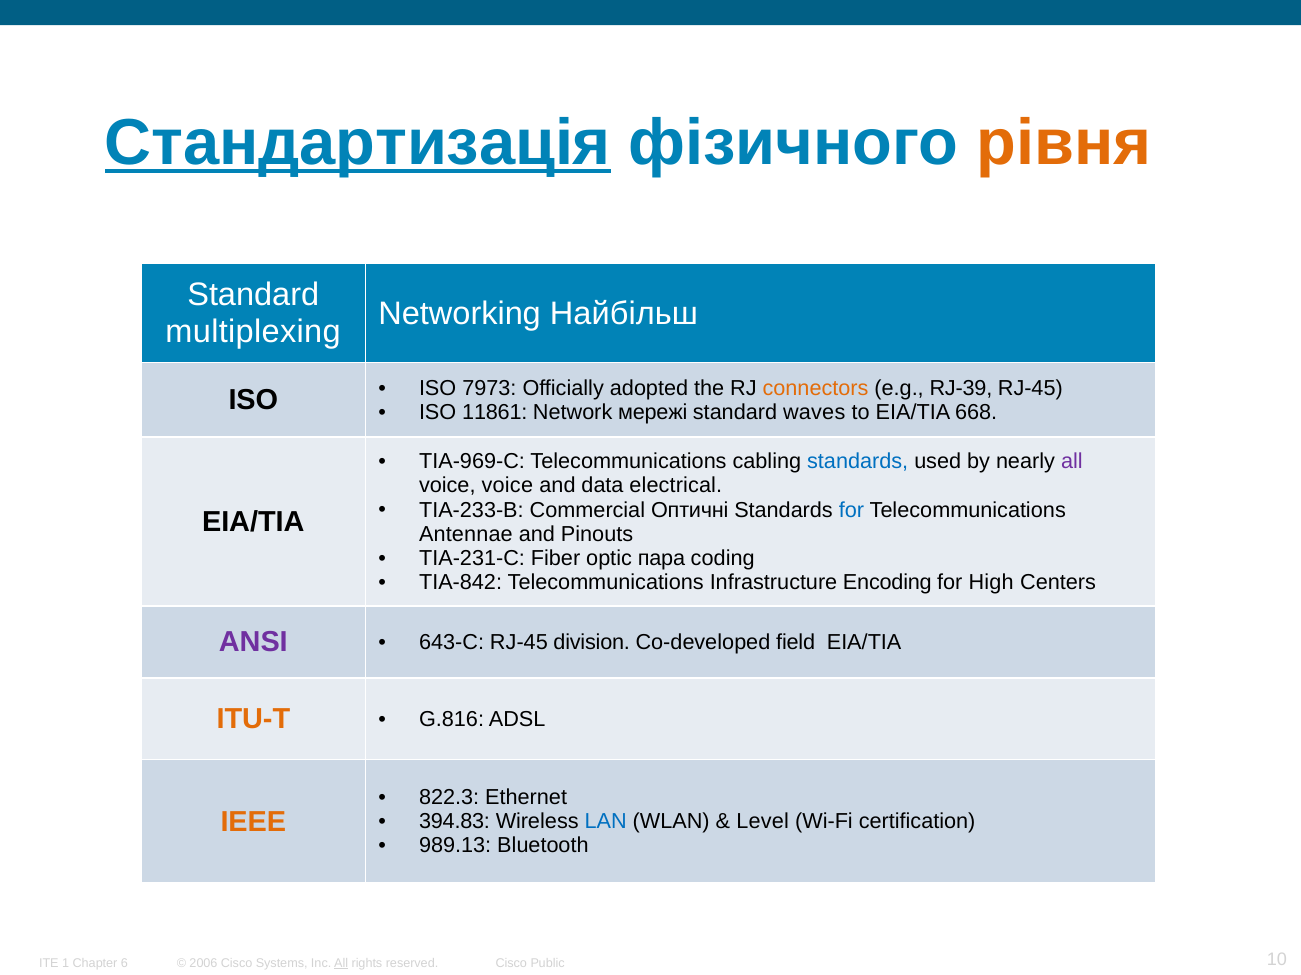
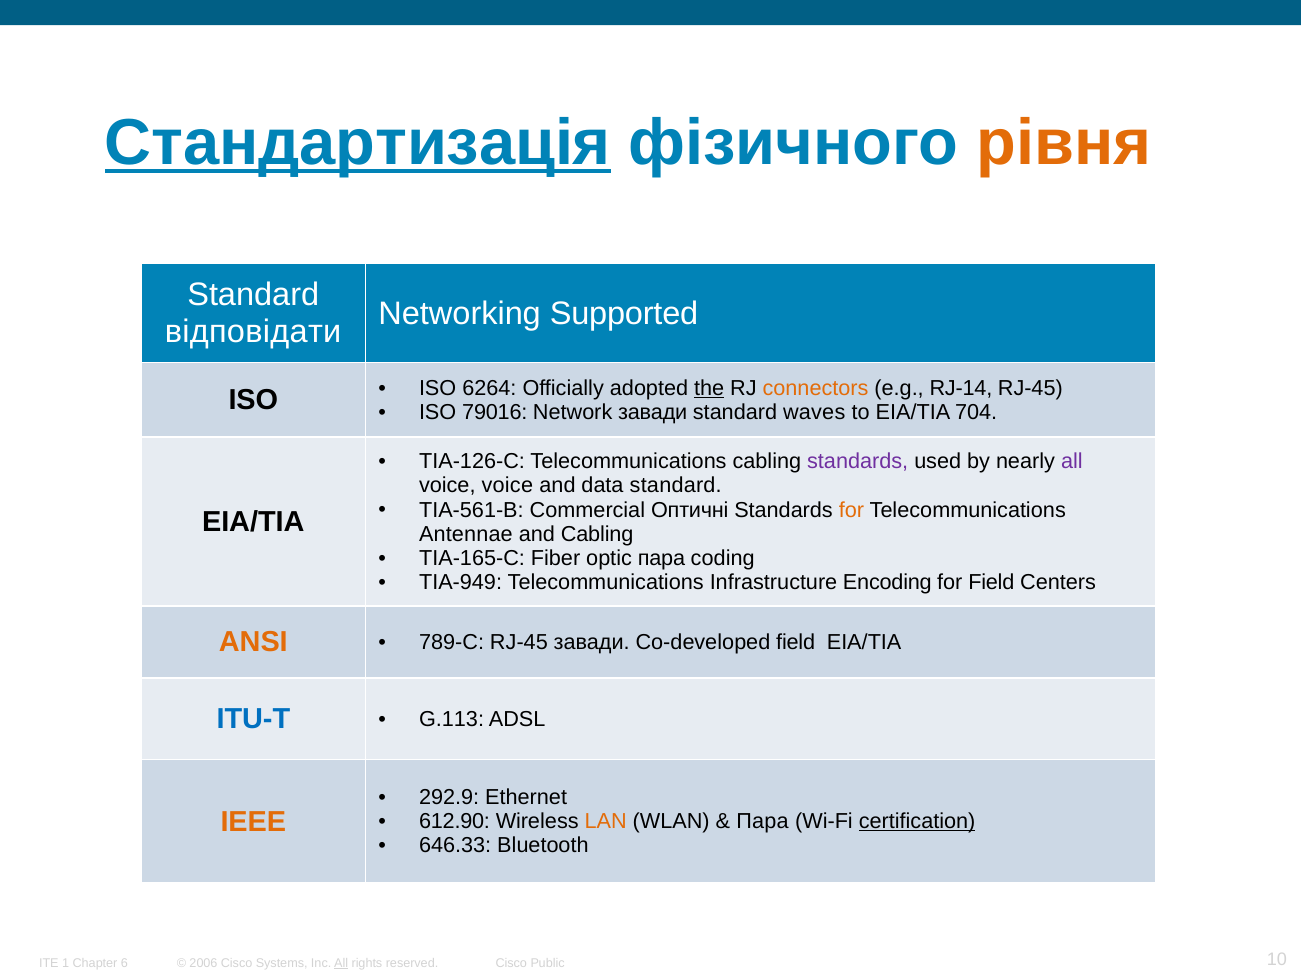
Найбільш: Найбільш -> Supported (624, 314)
multiplexing: multiplexing -> відповідати (253, 332)
7973: 7973 -> 6264 (489, 388)
the underline: none -> present (709, 388)
RJ-39: RJ-39 -> RJ-14 (961, 388)
11861: 11861 -> 79016 (495, 413)
Network мережі: мережі -> завади (653, 413)
668: 668 -> 704 (976, 413)
TIA-969-C: TIA-969-C -> TIA-126-C (472, 462)
standards colour: blue -> purple (858, 462)
data electrical: electrical -> standard (676, 486)
TIA-233-B: TIA-233-B -> TIA-561-B (471, 510)
for colour: blue -> orange (851, 510)
and Pinouts: Pinouts -> Cabling (597, 535)
TIA-231-C: TIA-231-C -> TIA-165-C (472, 559)
TIA-842: TIA-842 -> TIA-949 (461, 583)
for High: High -> Field (991, 583)
ANSI colour: purple -> orange (253, 643)
643-C: 643-C -> 789-C (452, 643)
RJ-45 division: division -> завади (592, 643)
ITU-T colour: orange -> blue (253, 720)
G.816: G.816 -> G.113 (452, 720)
822.3: 822.3 -> 292.9 (449, 798)
394.83: 394.83 -> 612.90 (455, 822)
LAN colour: blue -> orange (606, 822)
Level: Level -> Пара (763, 822)
certification underline: none -> present (917, 822)
989.13: 989.13 -> 646.33 (455, 846)
